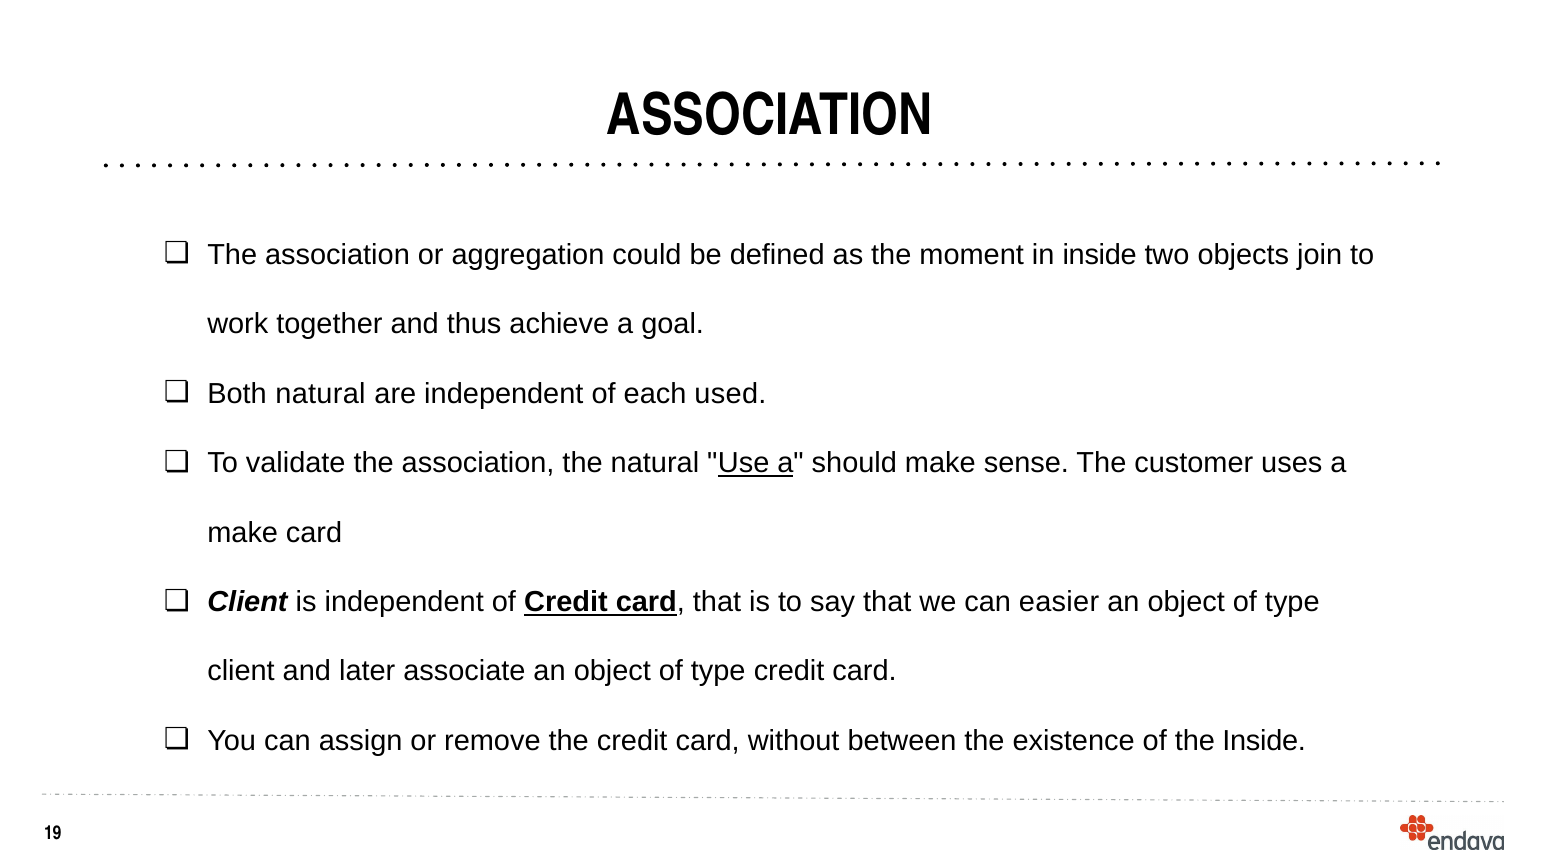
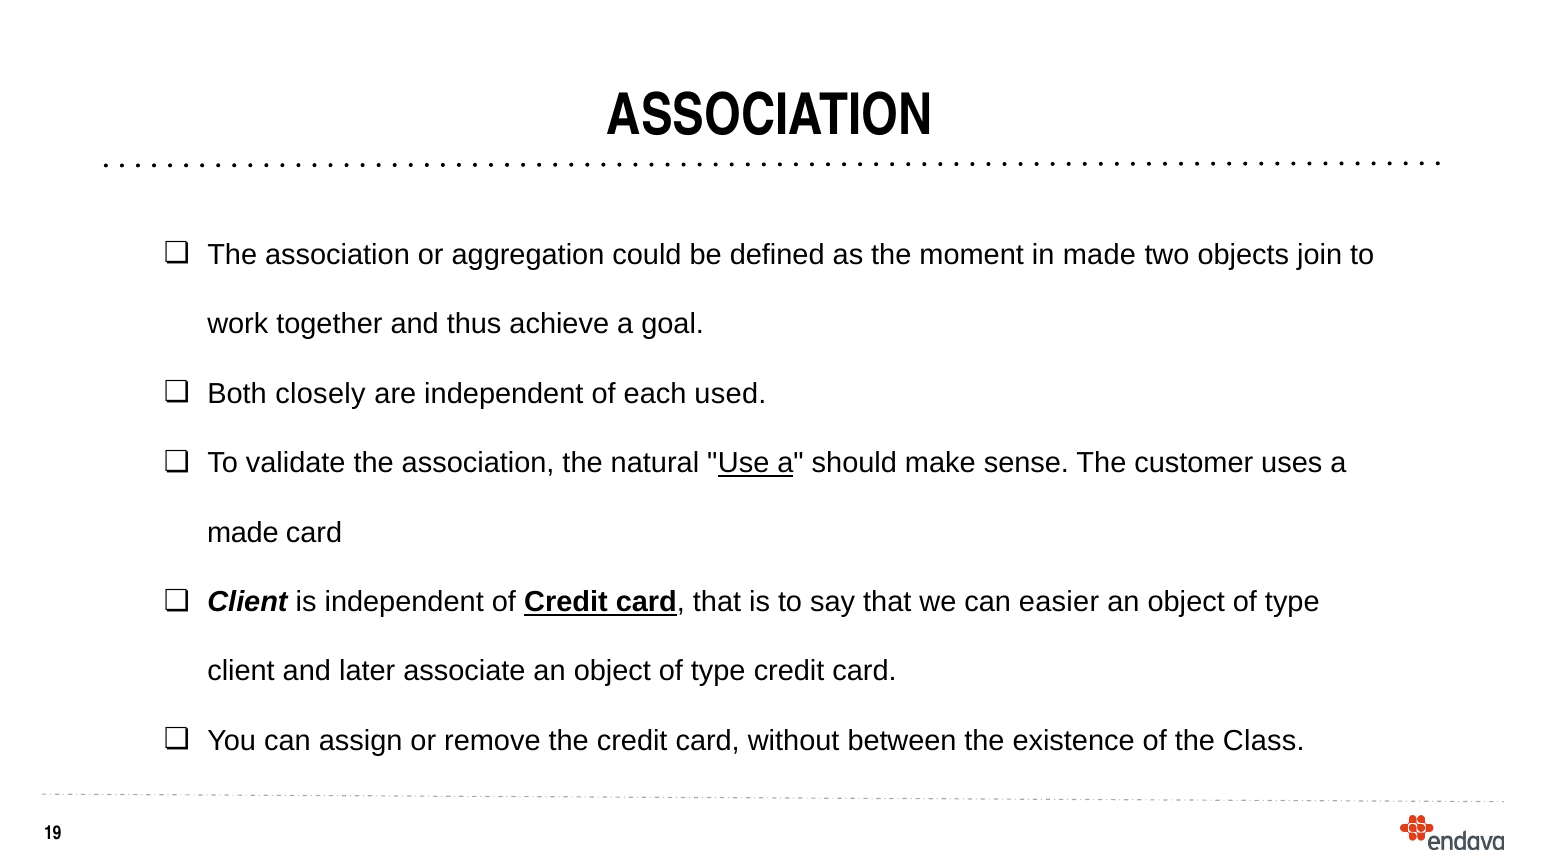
in inside: inside -> made (1099, 255)
Both natural: natural -> closely (320, 394)
make: make -> made (243, 533)
the Inside: Inside -> Class (1264, 741)
